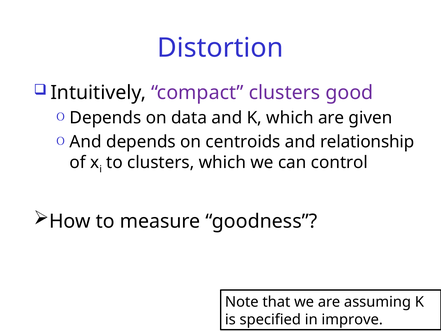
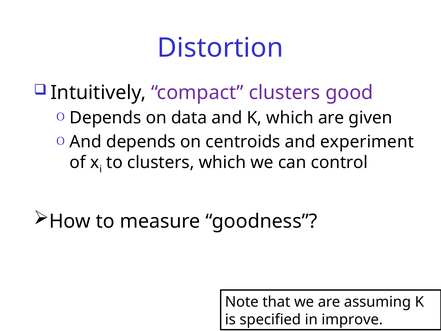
relationship: relationship -> experiment (367, 142)
